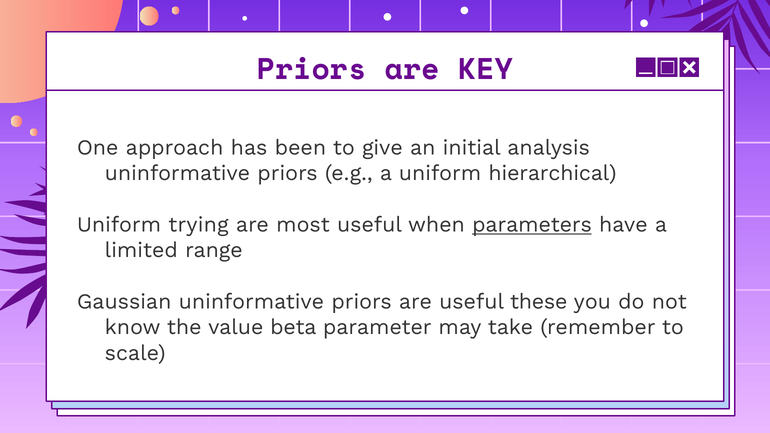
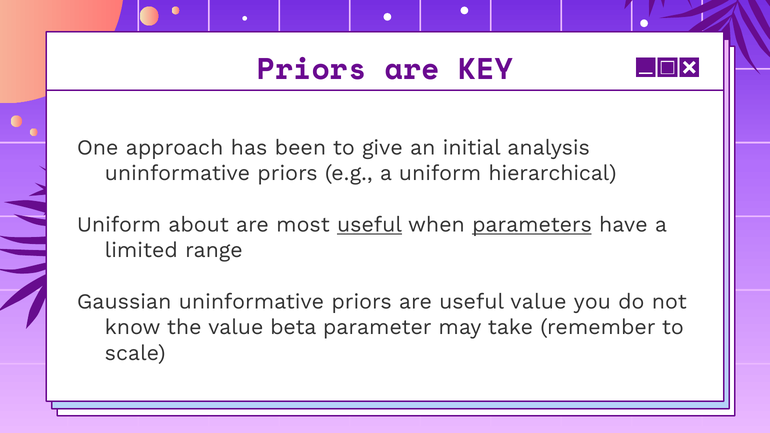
trying: trying -> about (199, 225)
useful underline: none -> present (370, 225)
useful these: these -> value (538, 302)
